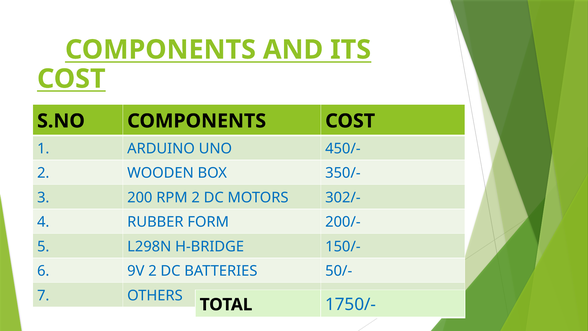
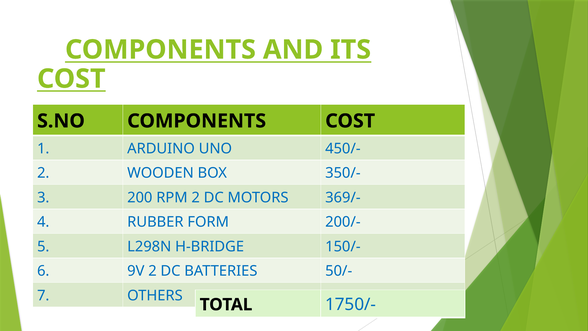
302/-: 302/- -> 369/- (343, 197)
